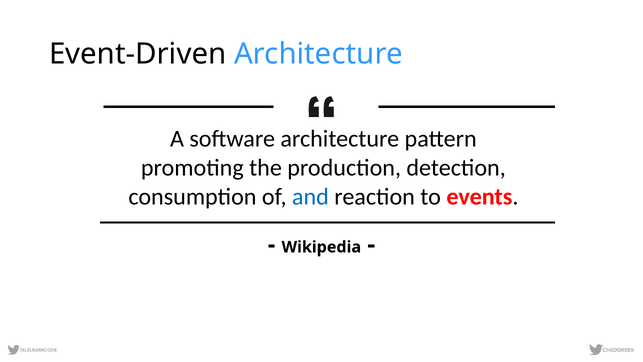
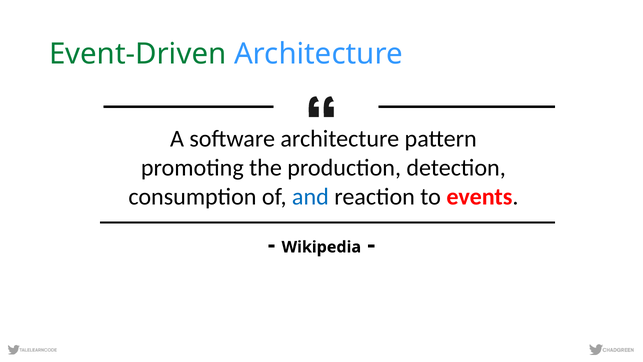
Event-Driven colour: black -> green (138, 54)
